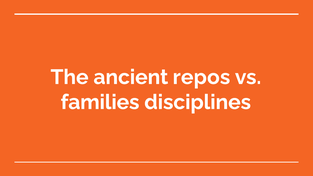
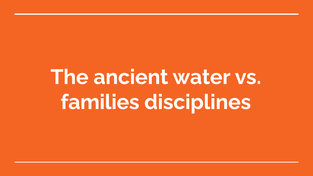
repos: repos -> water (202, 77)
